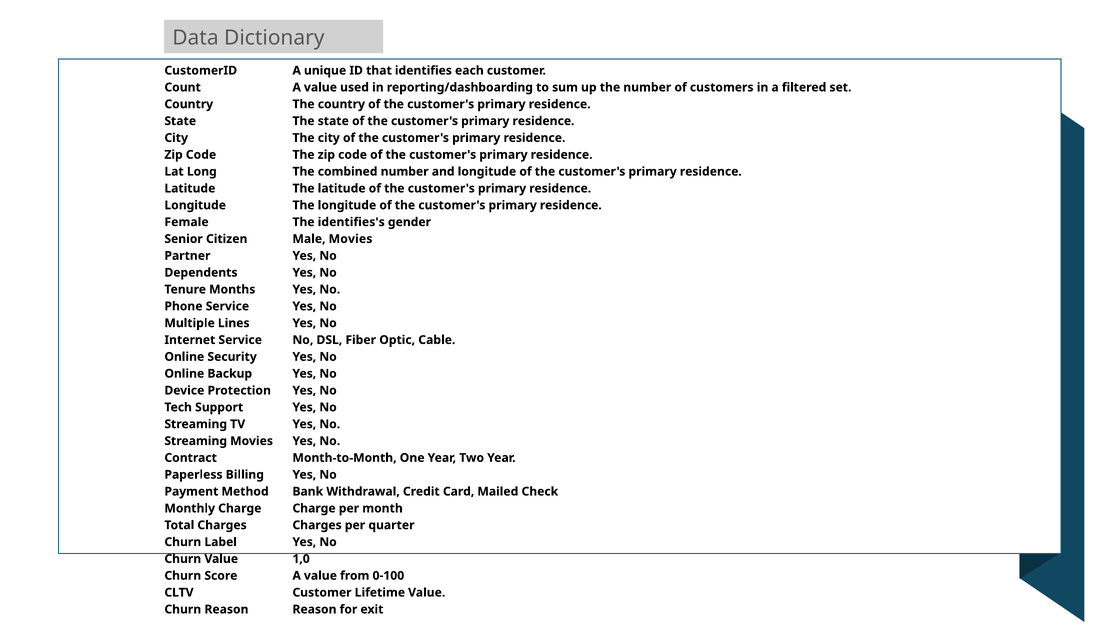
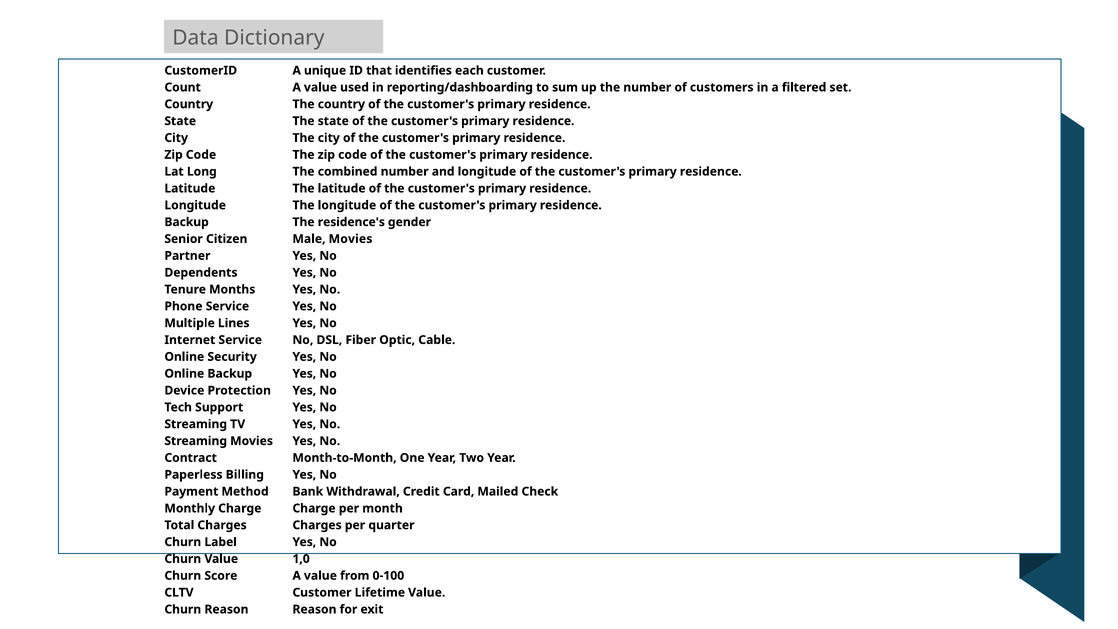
Female: Female -> Backup (187, 222)
identifies's: identifies's -> residence's (351, 222)
